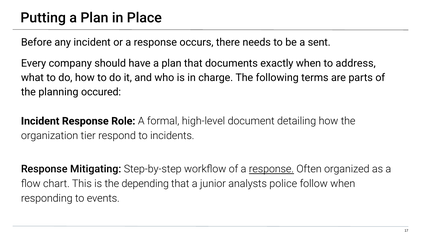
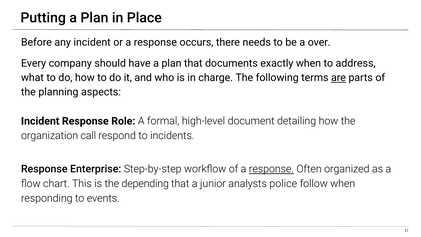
sent: sent -> over (319, 42)
are underline: none -> present (339, 78)
occured: occured -> aspects (101, 92)
tier: tier -> call (88, 135)
Mitigating: Mitigating -> Enterprise (96, 169)
